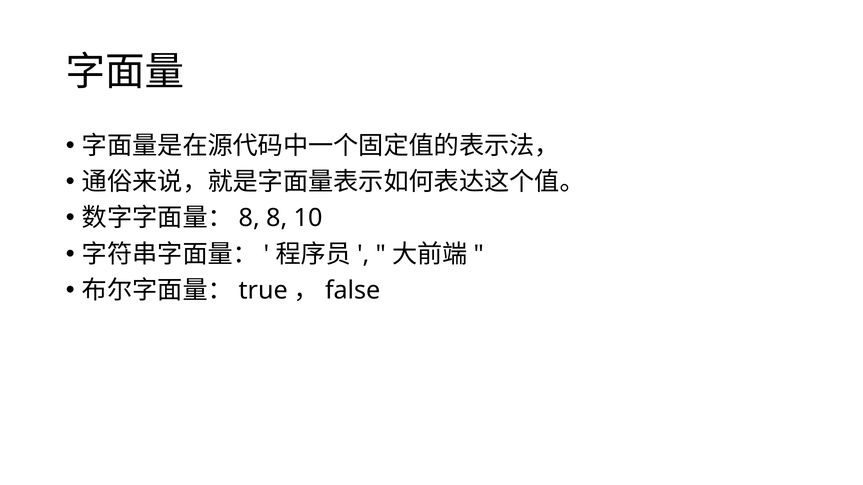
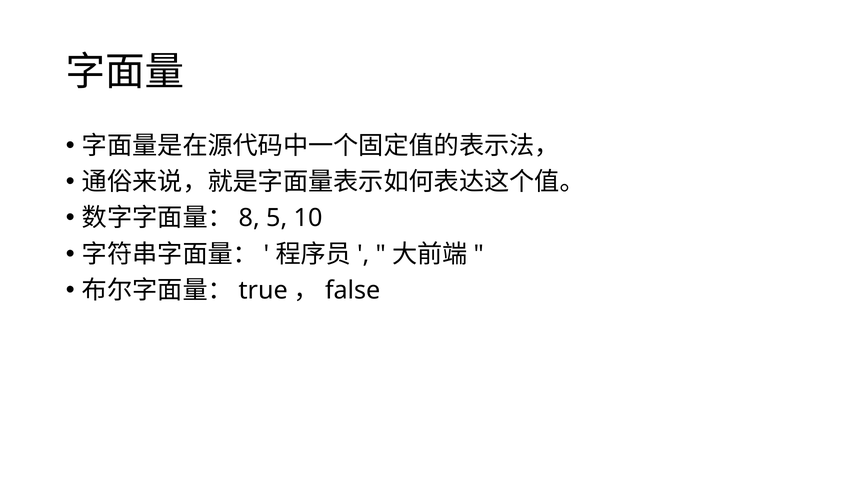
8: 8 -> 5 (277, 218)
